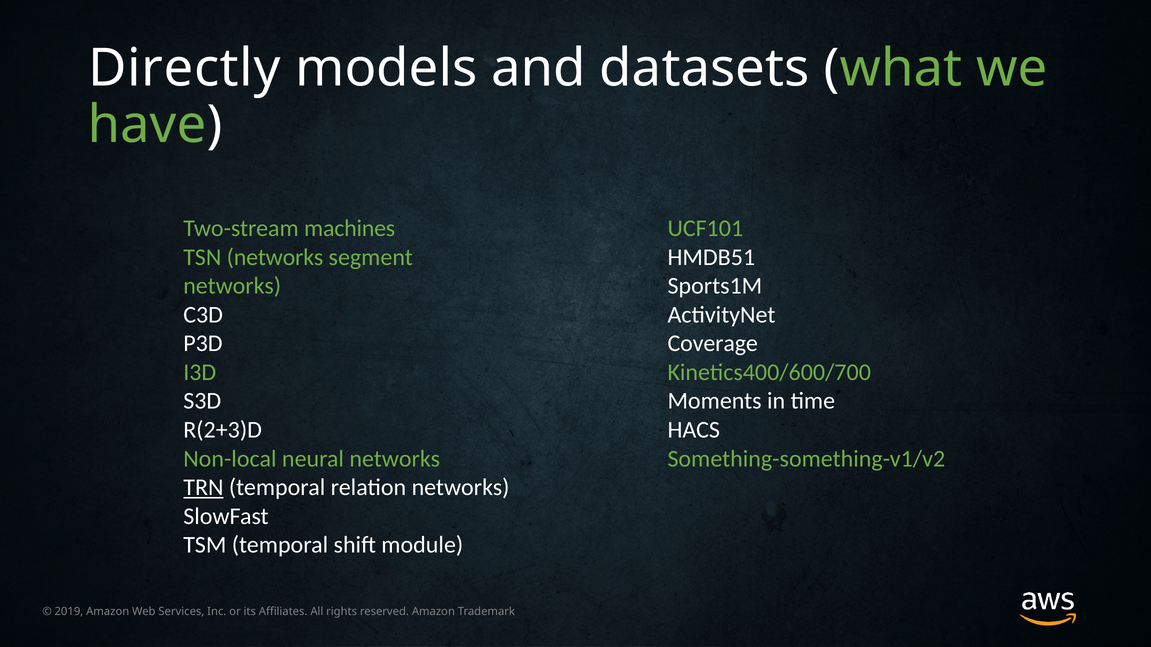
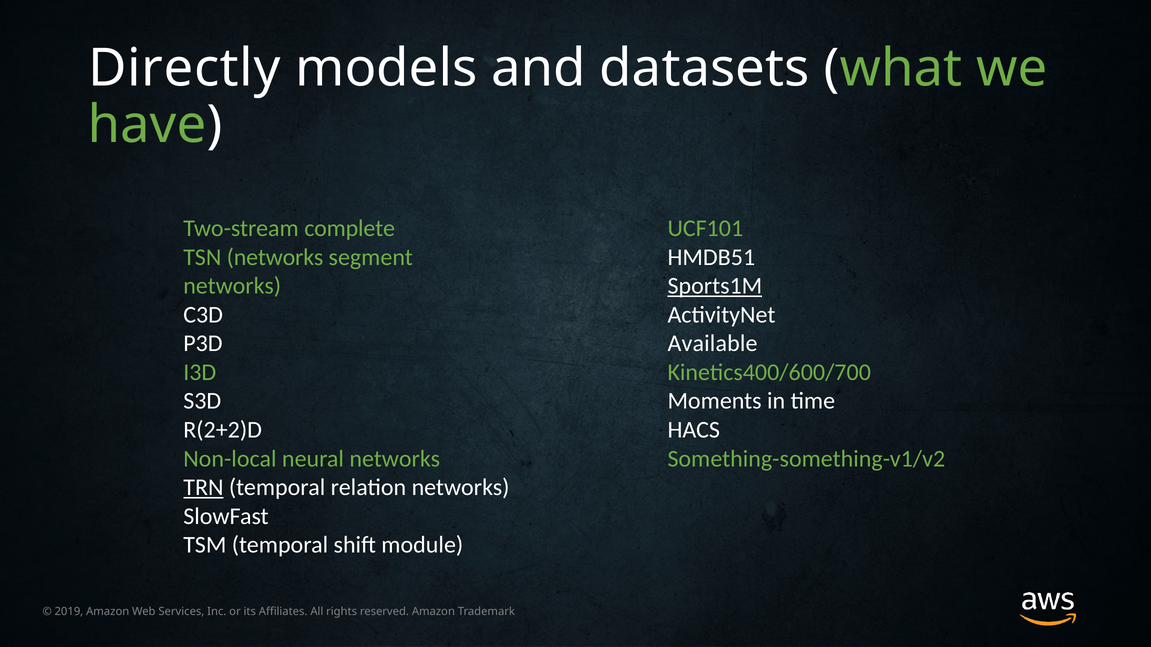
machines: machines -> complete (350, 229)
Sports1M underline: none -> present (715, 286)
Coverage: Coverage -> Available (713, 344)
R(2+3)D: R(2+3)D -> R(2+2)D (223, 430)
